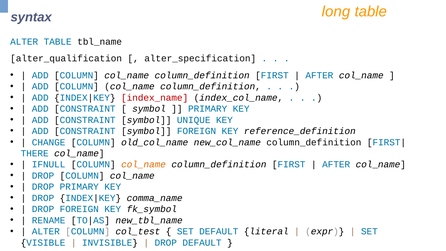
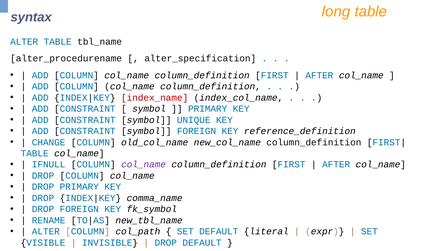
alter_qualification: alter_qualification -> alter_procedurename (66, 59)
THERE: THERE -> TABLE (35, 153)
col_name colour: orange -> purple (144, 165)
col_test: col_test -> col_path (138, 231)
